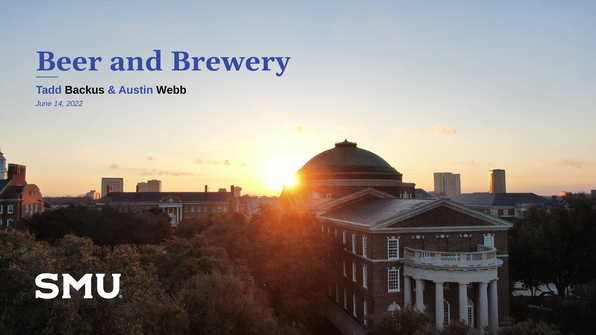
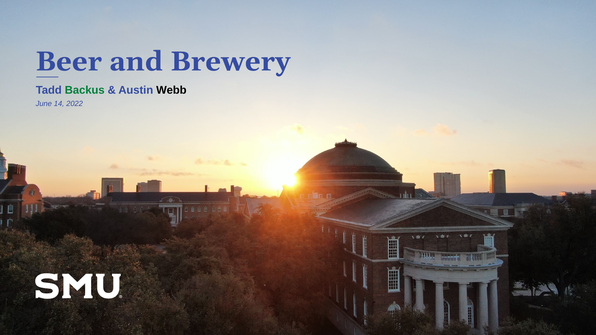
Backus colour: black -> green (85, 90)
